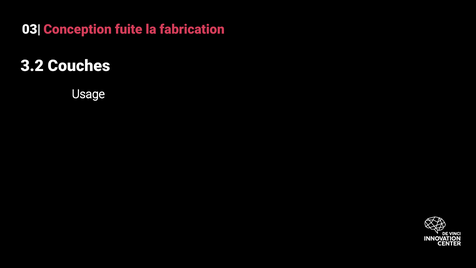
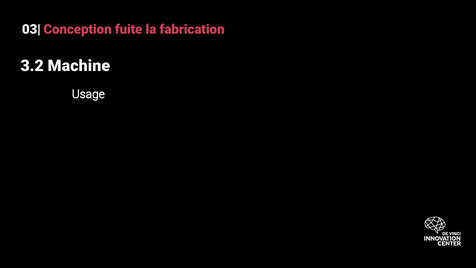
Couches: Couches -> Machine (79, 66)
